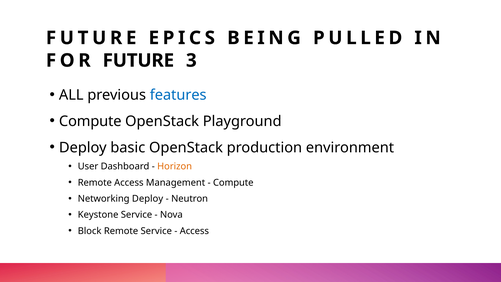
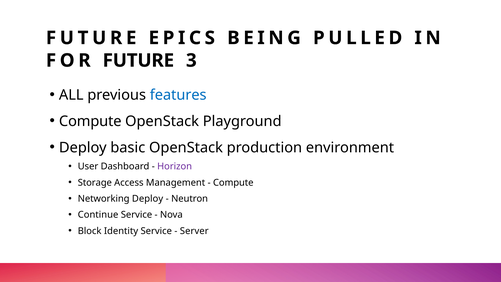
Horizon colour: orange -> purple (175, 166)
Remote: Remote -> Storage (95, 182)
Keystone: Keystone -> Continue (98, 215)
Block Remote: Remote -> Identity (121, 231)
Access: Access -> Server (194, 231)
